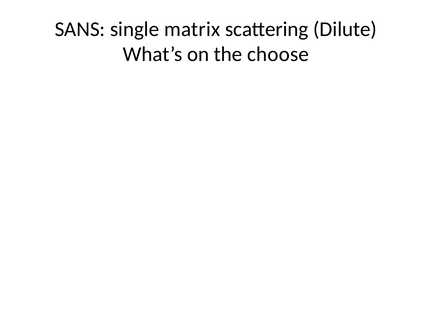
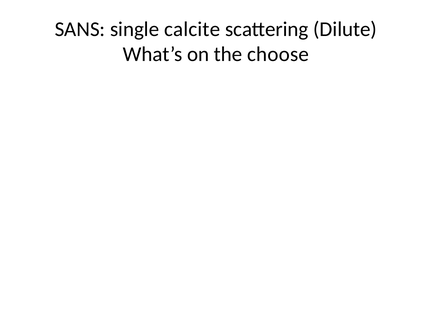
matrix: matrix -> calcite (192, 29)
